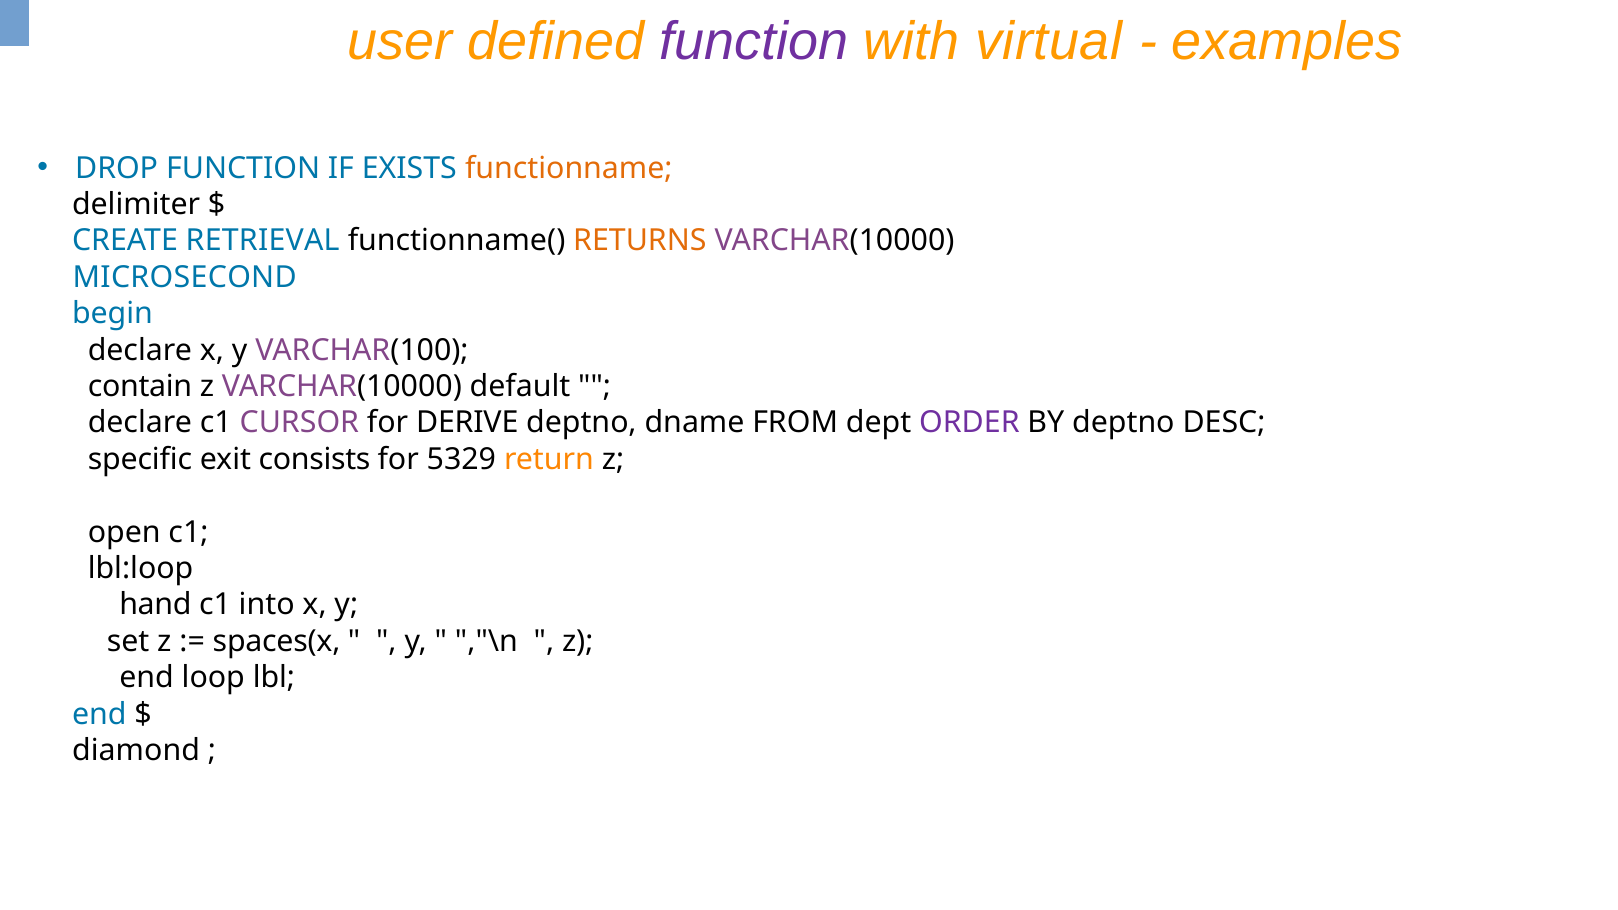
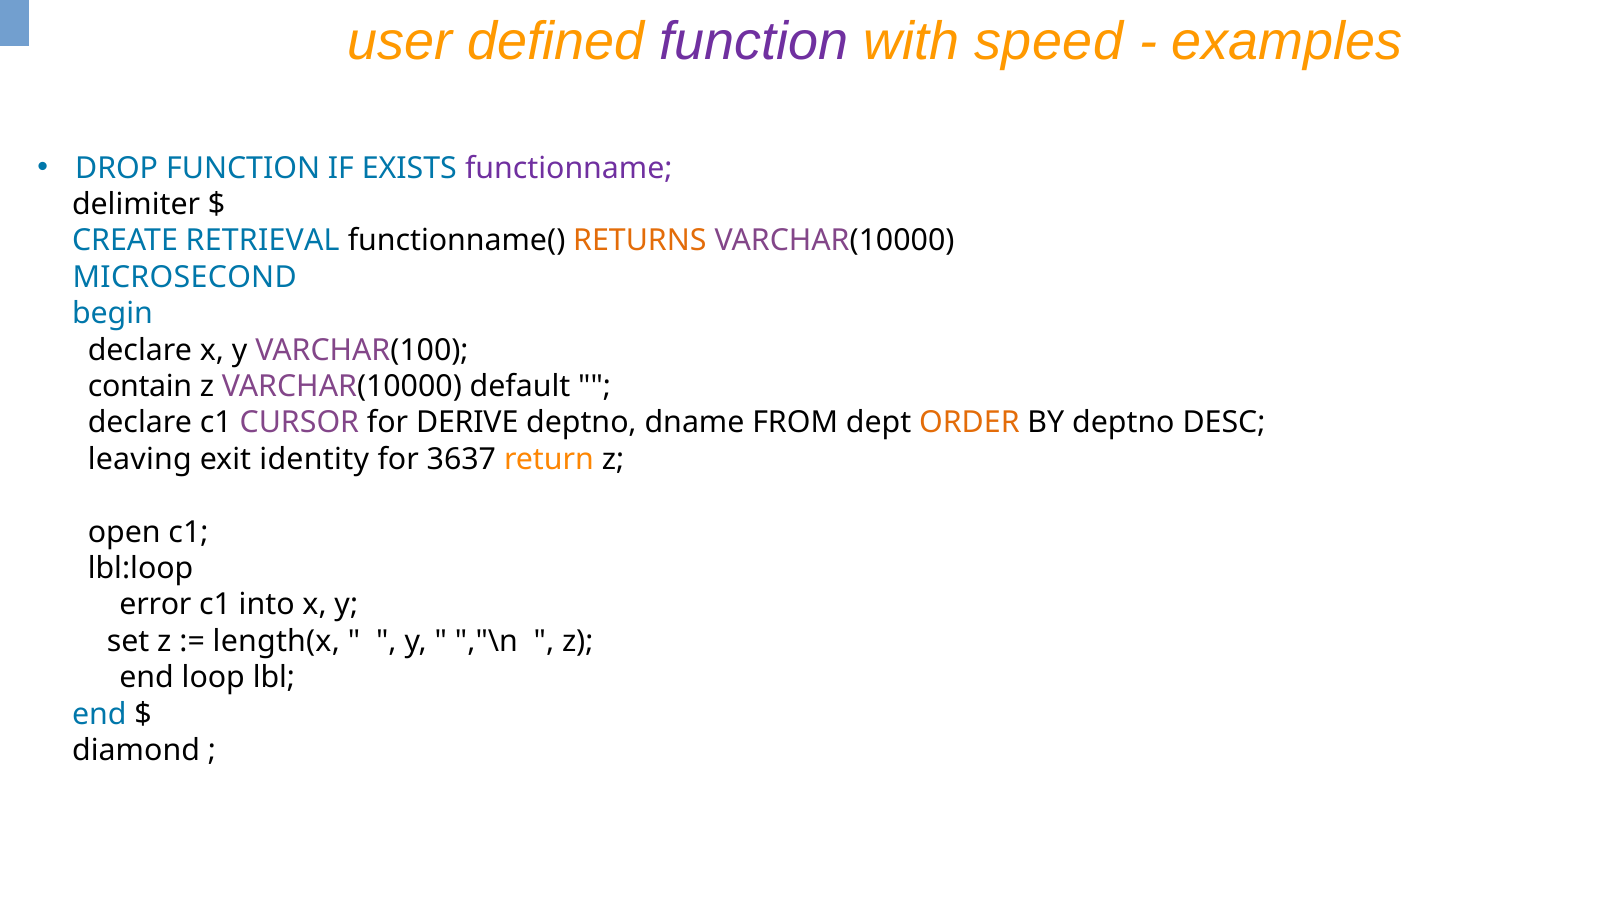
virtual: virtual -> speed (1049, 42)
functionname colour: orange -> purple (569, 168)
ORDER colour: purple -> orange (969, 423)
specific: specific -> leaving (140, 459)
consists: consists -> identity (314, 459)
5329: 5329 -> 3637 (461, 459)
hand: hand -> error (155, 605)
spaces(x: spaces(x -> length(x (276, 641)
